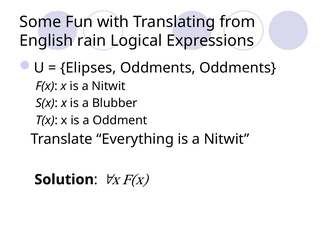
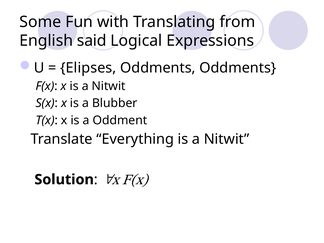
rain: rain -> said (92, 41)
